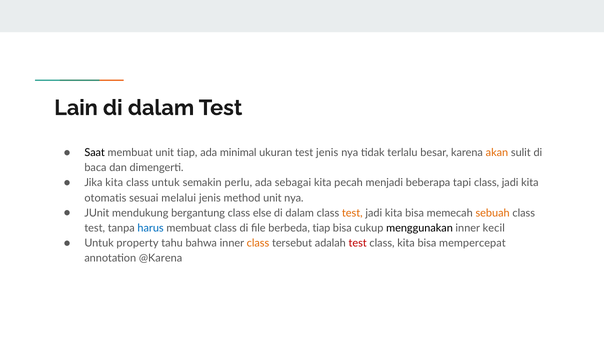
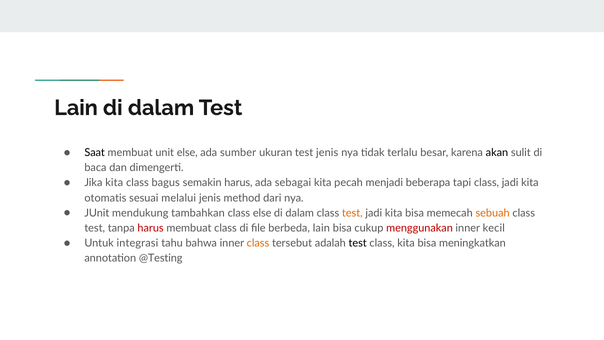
unit tiap: tiap -> else (187, 153)
minimal: minimal -> sumber (238, 153)
akan colour: orange -> black (497, 153)
class untuk: untuk -> bagus (166, 183)
semakin perlu: perlu -> harus (238, 183)
method unit: unit -> dari (272, 198)
bergantung: bergantung -> tambahkan (198, 213)
harus colour: blue -> red (151, 228)
berbeda tiap: tiap -> lain (321, 228)
menggunakan colour: black -> red (420, 228)
property: property -> integrasi (137, 243)
test colour: red -> black (358, 243)
mempercepat: mempercepat -> meningkatkan (472, 243)
@Karena: @Karena -> @Testing (161, 258)
